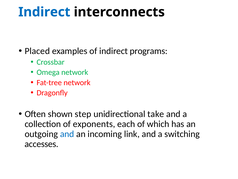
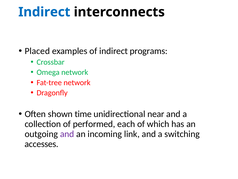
step: step -> time (83, 114)
take: take -> near (156, 114)
exponents: exponents -> performed (94, 124)
and colour: blue -> purple (67, 134)
